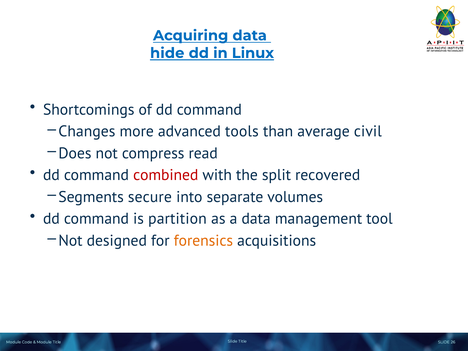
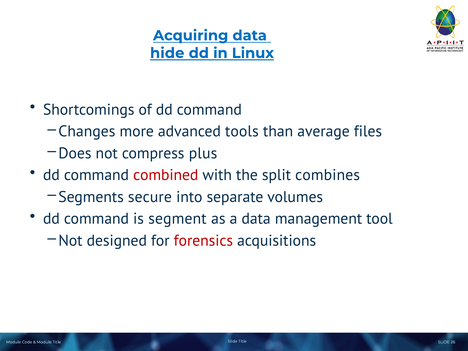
civil: civil -> files (368, 131)
read: read -> plus (203, 153)
recovered: recovered -> combines (328, 175)
partition: partition -> segment (177, 219)
forensics colour: orange -> red (203, 241)
